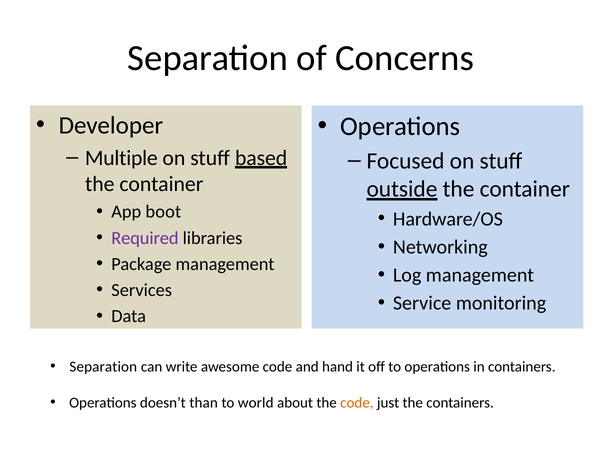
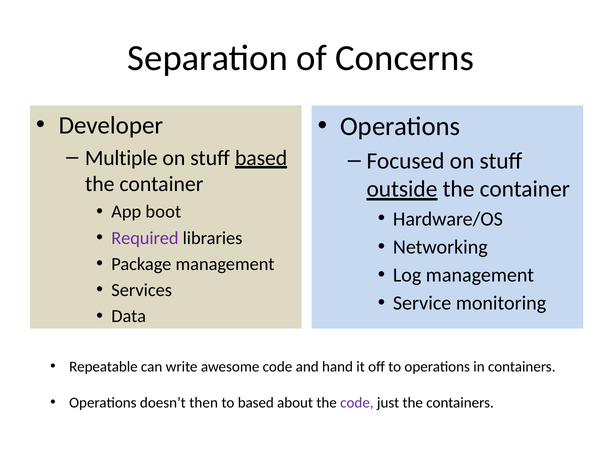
Separation: Separation -> Repeatable (103, 366)
than: than -> then (204, 402)
to world: world -> based (256, 402)
code colour: orange -> purple (357, 402)
